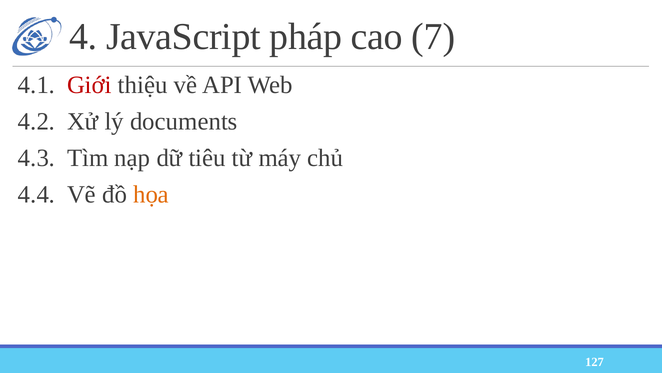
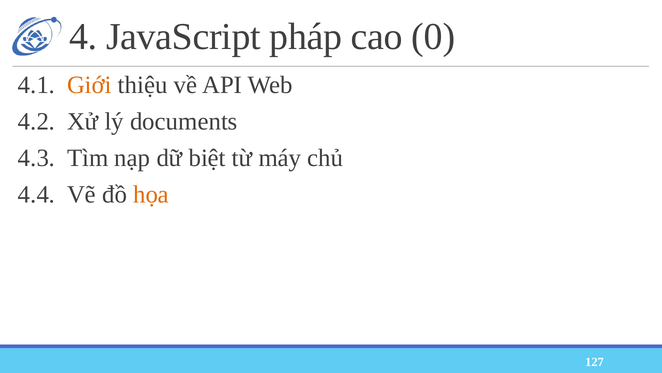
7: 7 -> 0 (433, 36)
Giới colour: red -> orange (89, 85)
tiêu: tiêu -> biệt (207, 158)
